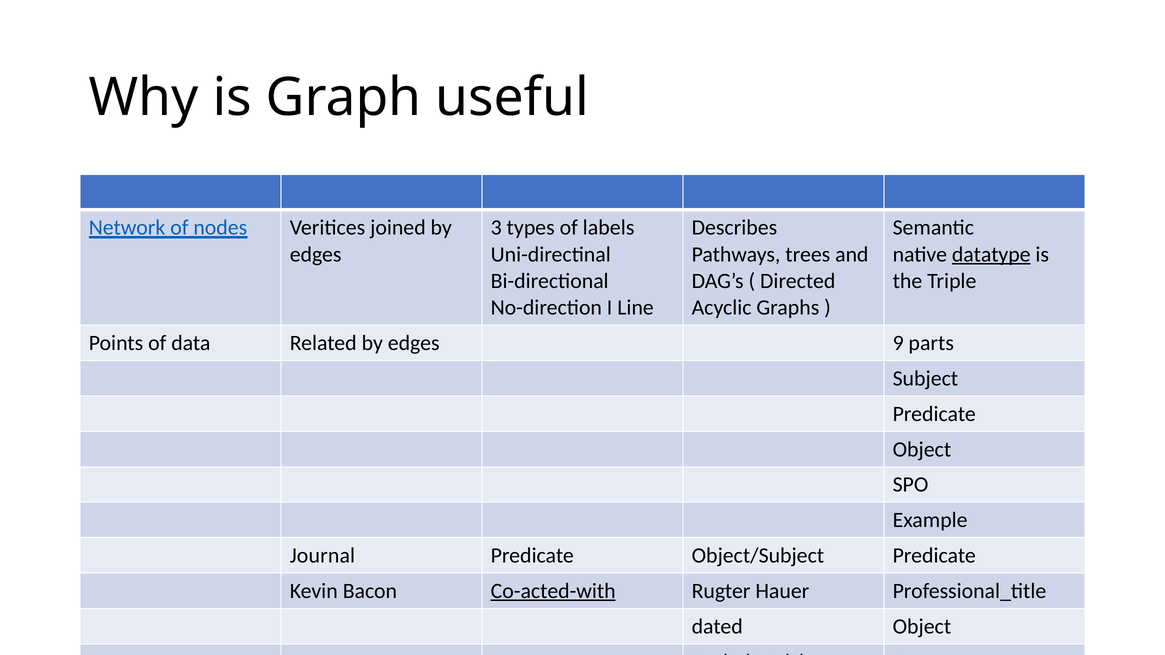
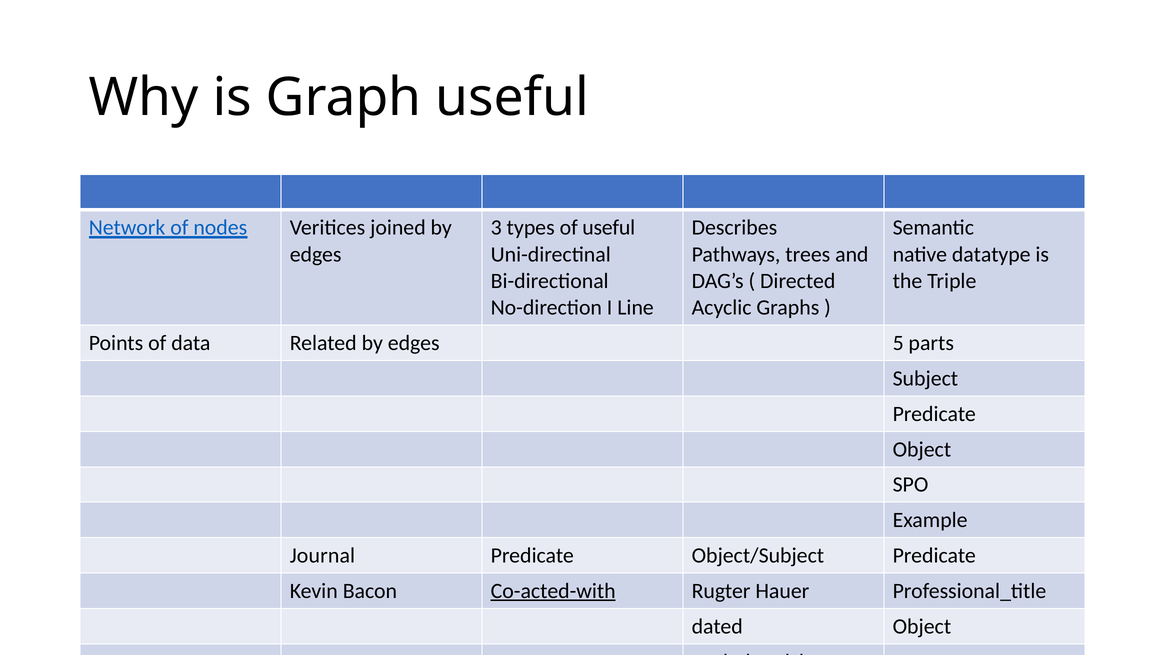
of labels: labels -> useful (609, 228)
datatype underline: present -> none (991, 255)
9: 9 -> 5 (898, 343)
